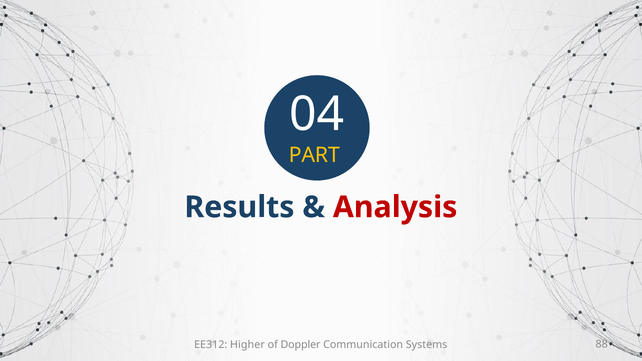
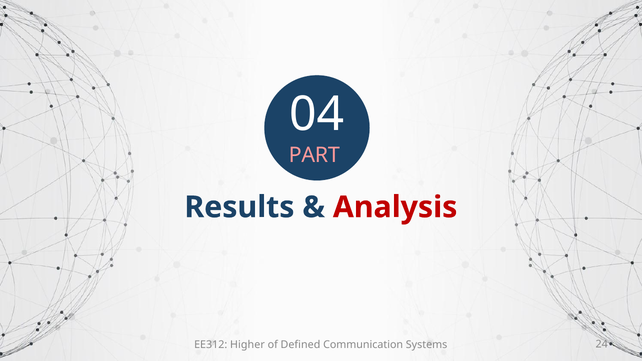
PART colour: yellow -> pink (314, 155)
Doppler: Doppler -> Defined (300, 345)
88: 88 -> 24 (602, 344)
